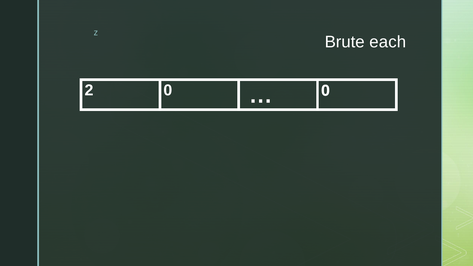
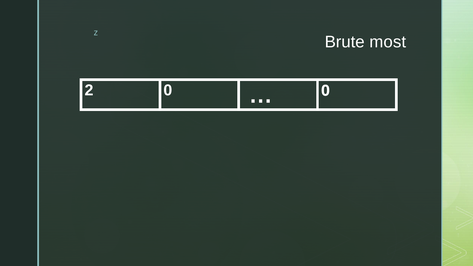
each: each -> most (388, 42)
